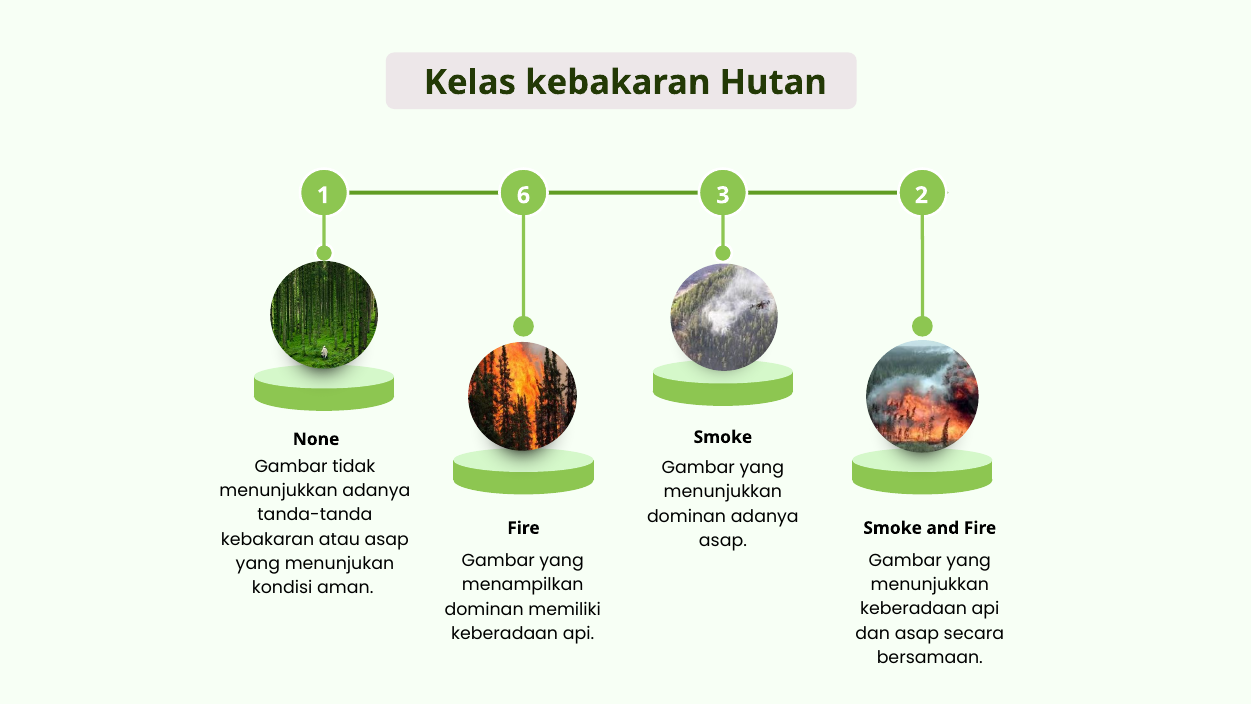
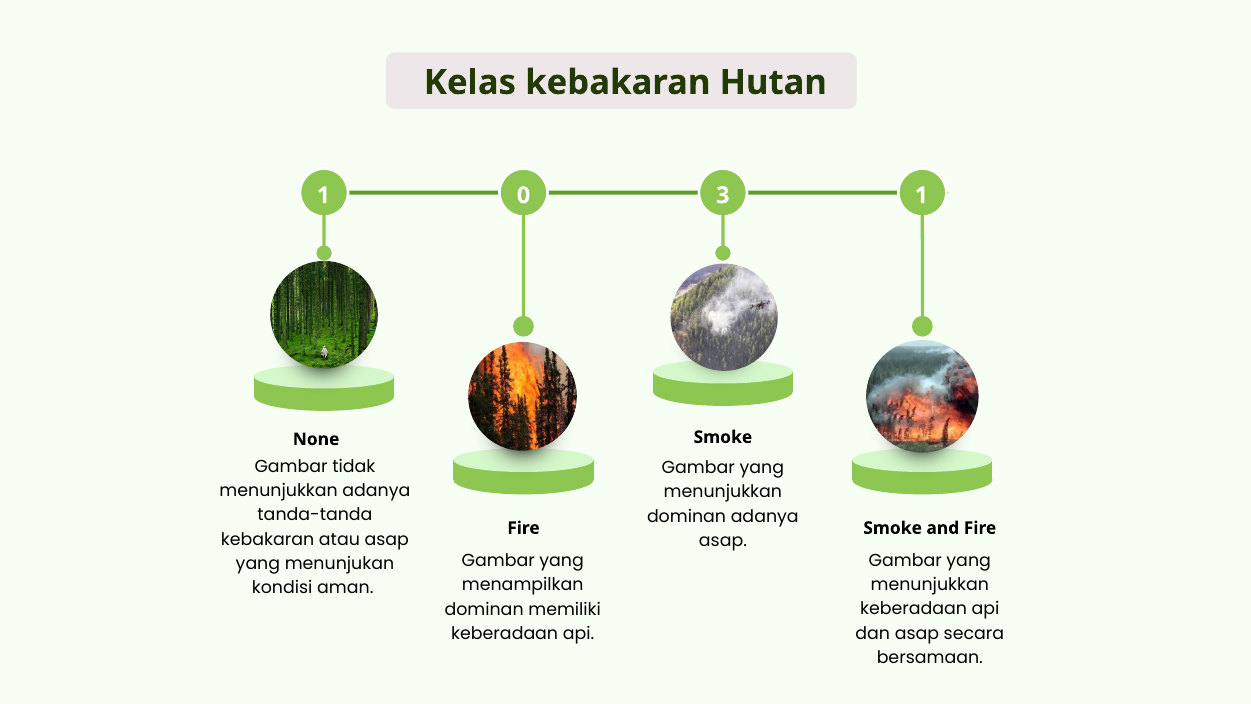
6: 6 -> 0 (524, 195)
3 2: 2 -> 1 (921, 195)
